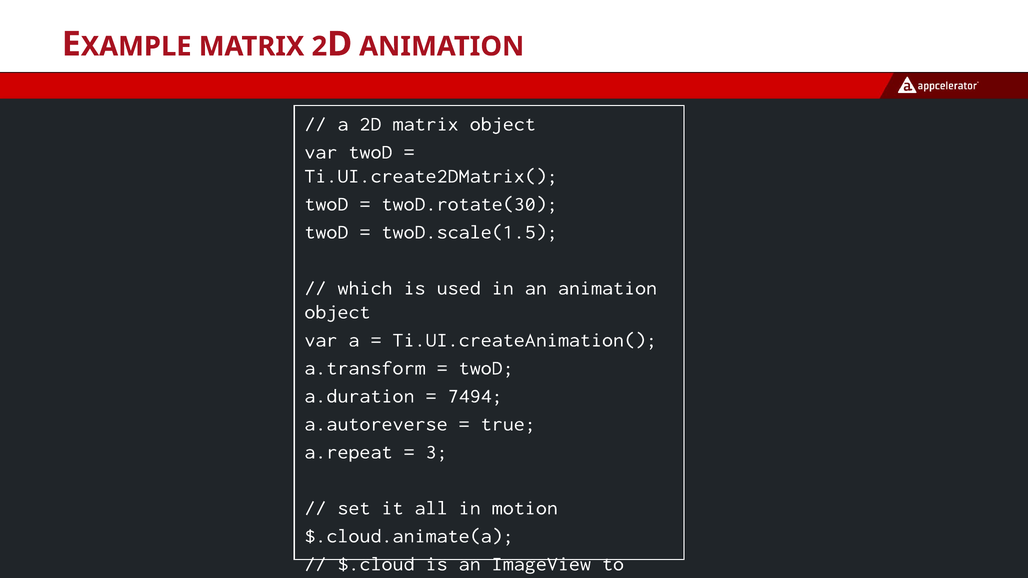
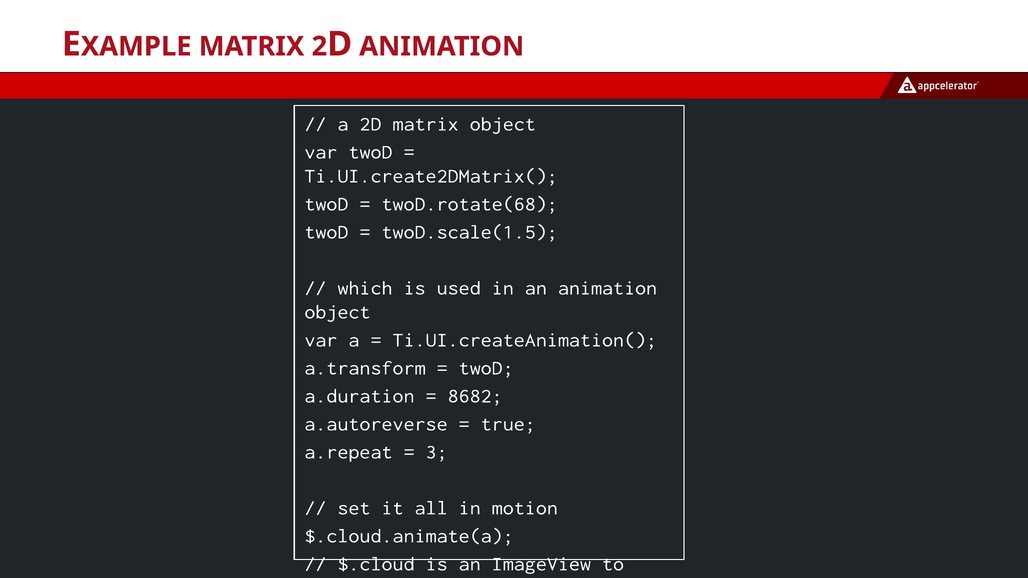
twoD.rotate(30: twoD.rotate(30 -> twoD.rotate(68 (470, 204)
7494: 7494 -> 8682 (475, 396)
